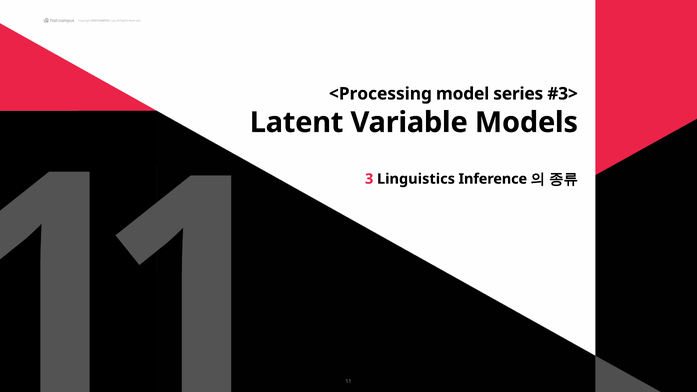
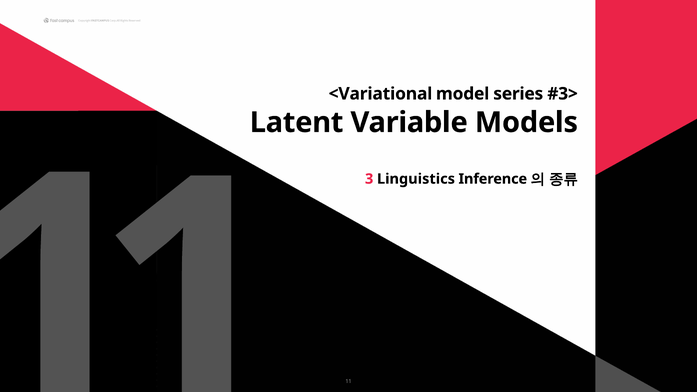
<Processing: <Processing -> <Variational (380, 94)
